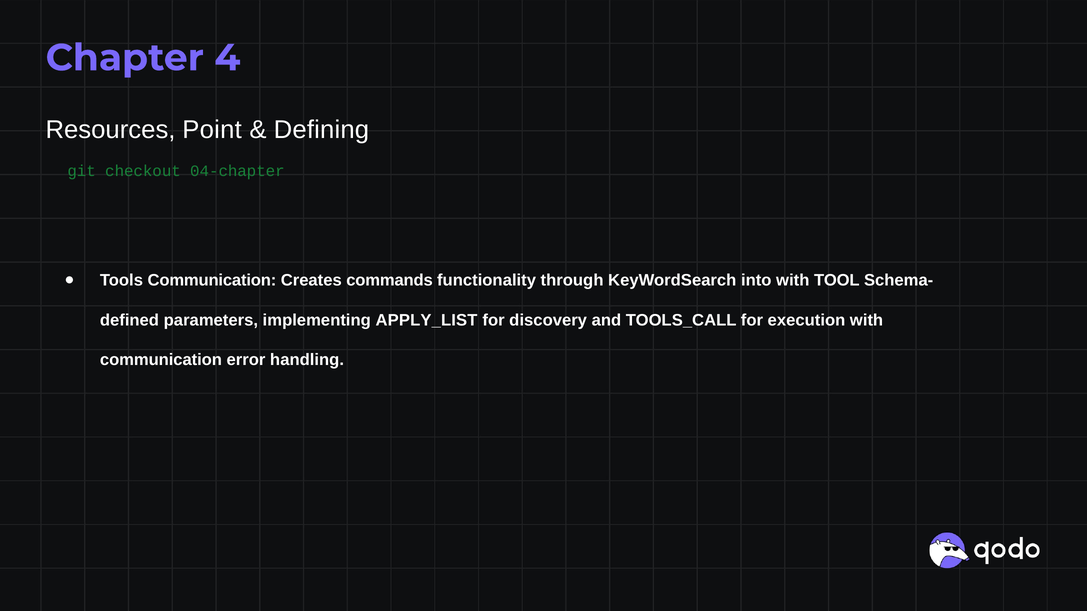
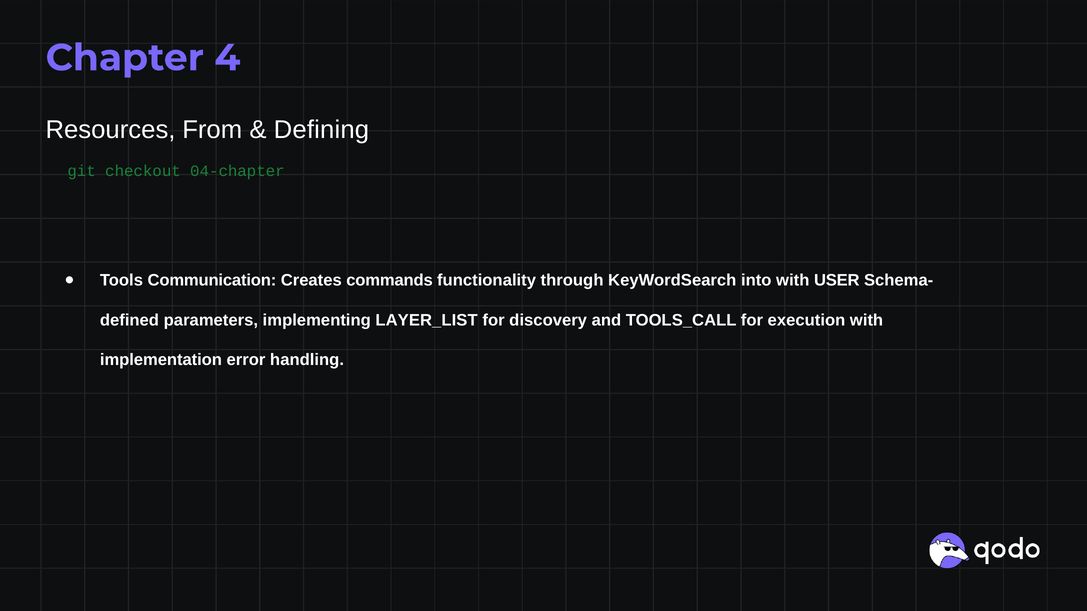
Point: Point -> From (212, 130)
TOOL: TOOL -> USER (837, 281)
APPLY_LIST: APPLY_LIST -> LAYER_LIST (427, 320)
communication: communication -> implementation (161, 360)
